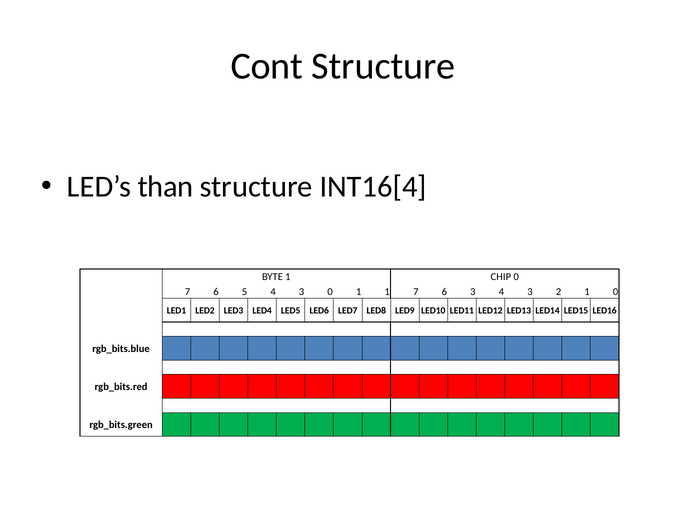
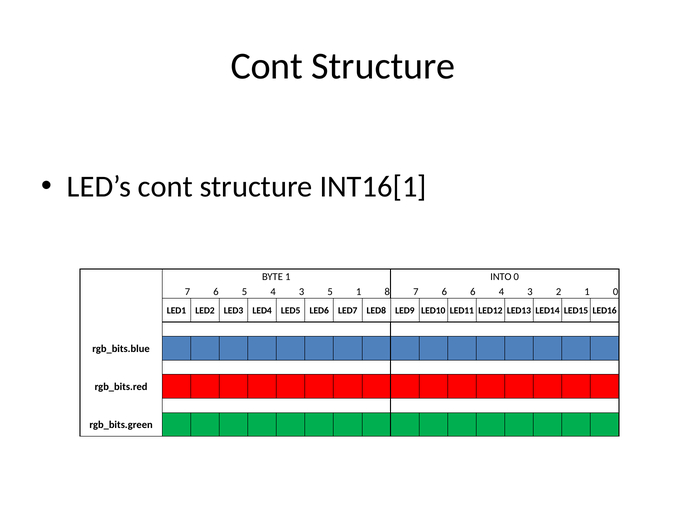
LED’s than: than -> cont (165, 187)
INT16[4: INT16[4 -> INT16[1 (373, 187)
CHIP: CHIP -> INTO (501, 277)
3 0: 0 -> 5 (330, 292)
1 1: 1 -> 8 (387, 292)
6 3: 3 -> 6 (473, 292)
